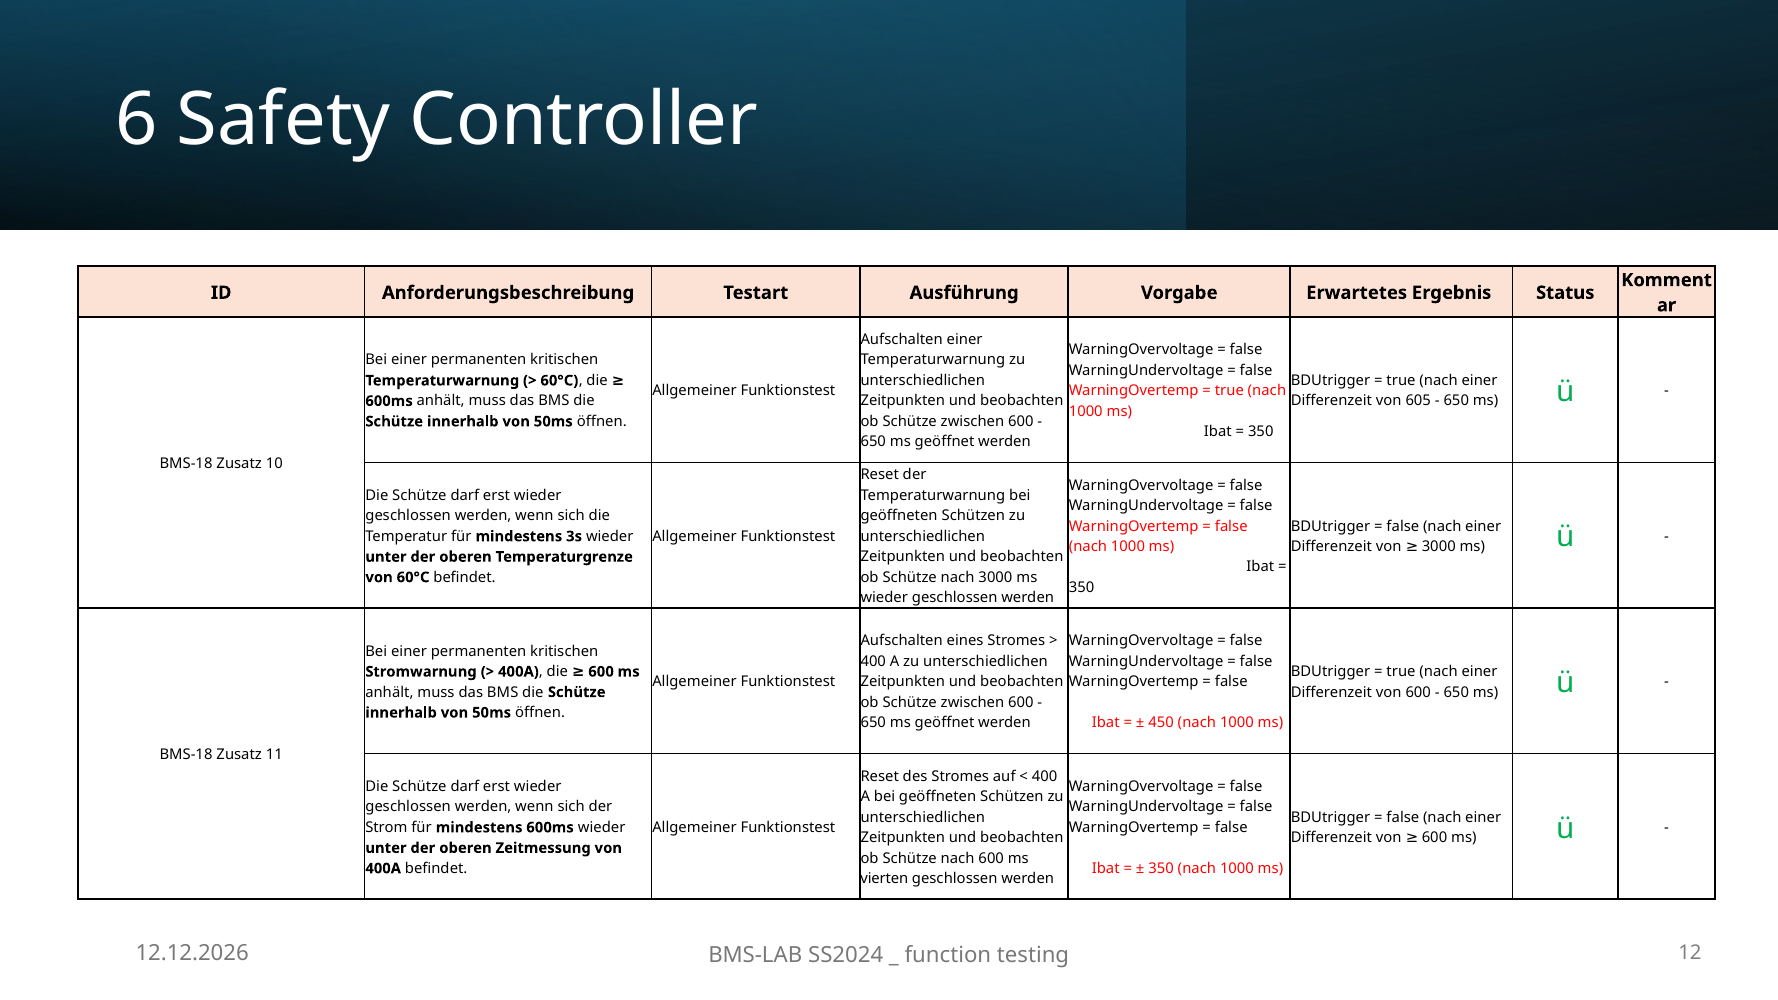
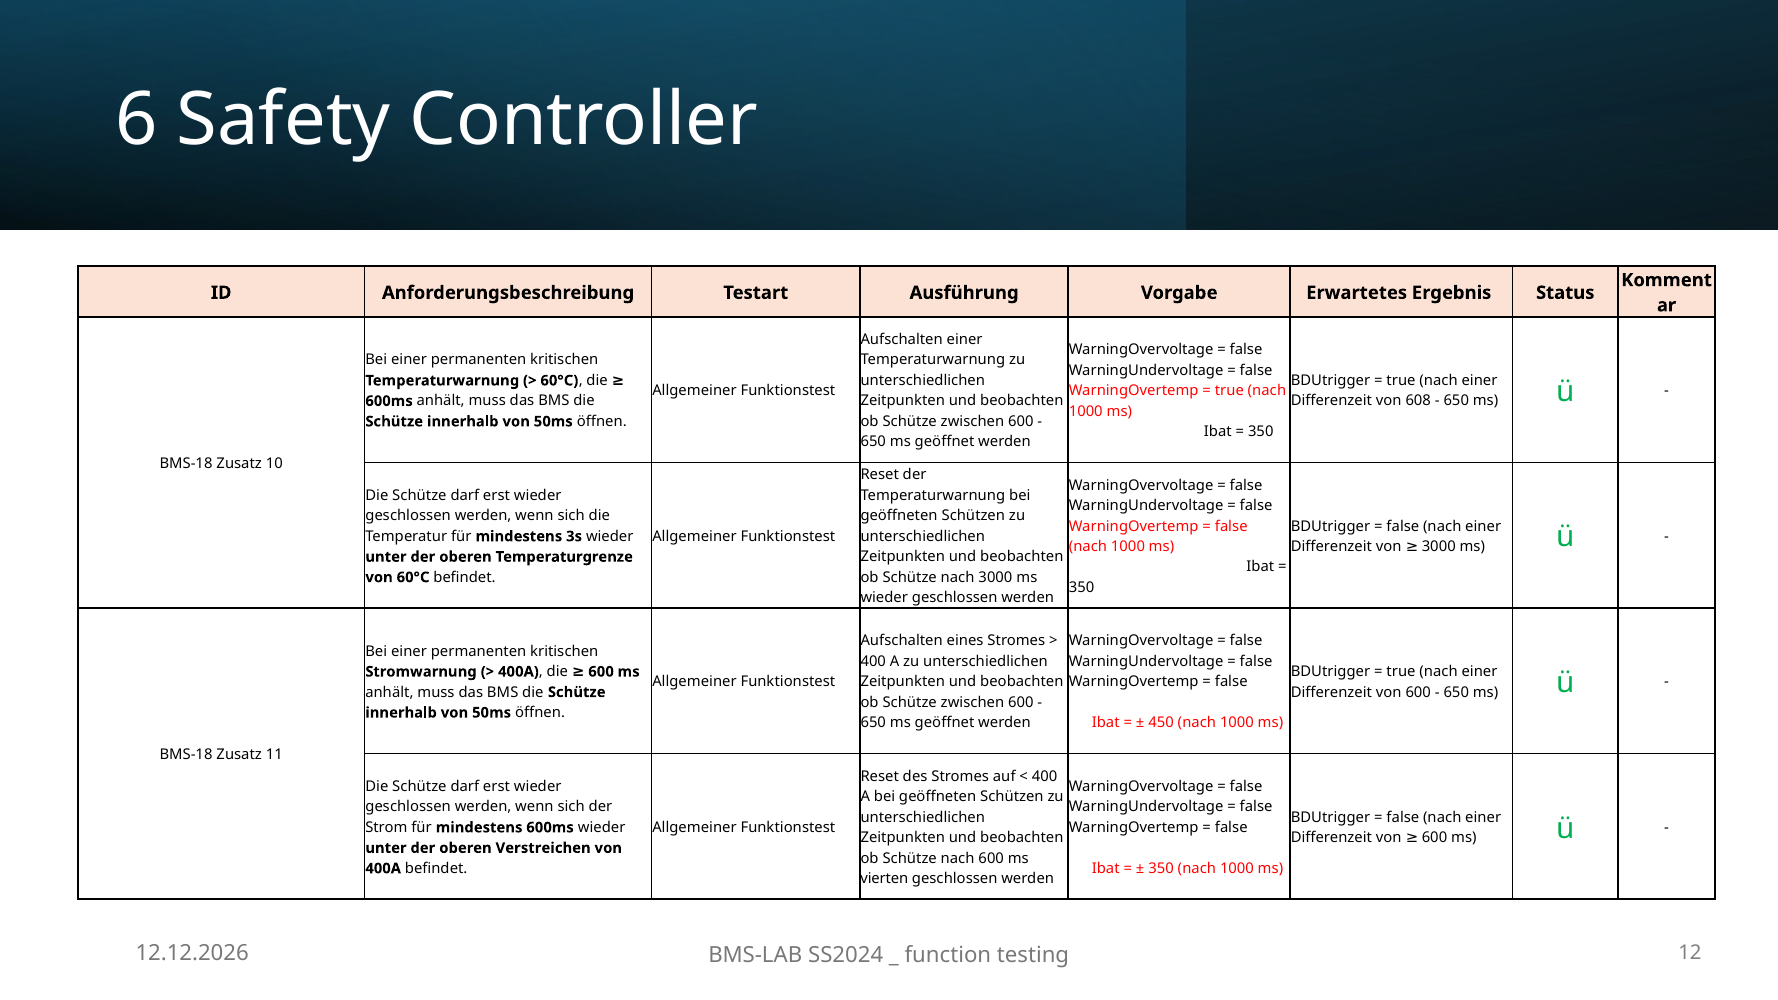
605: 605 -> 608 (1418, 401)
Zeitmessung: Zeitmessung -> Verstreichen (543, 848)
